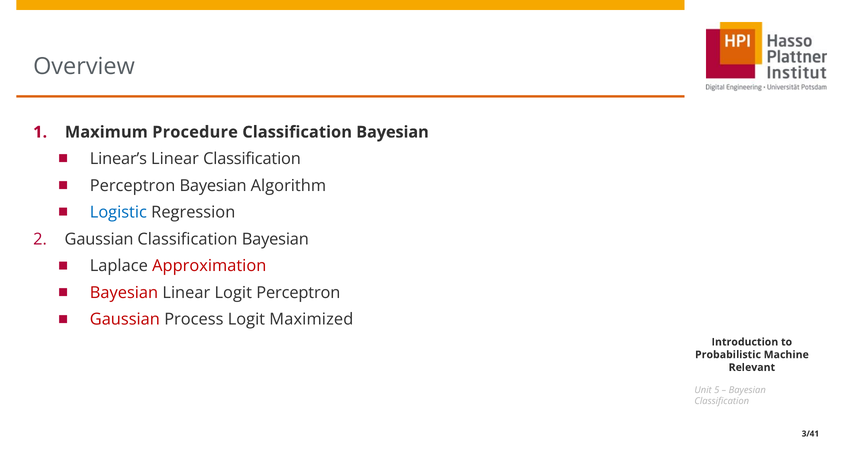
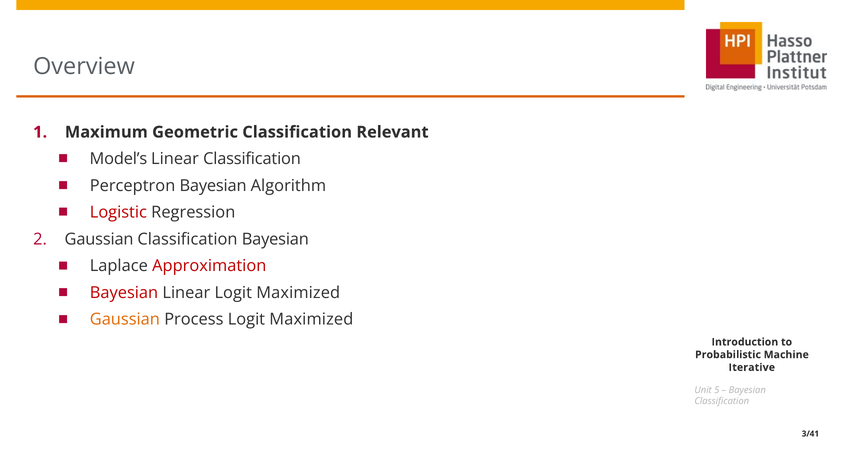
Procedure: Procedure -> Geometric (195, 132)
Bayesian: Bayesian -> Relevant (392, 132)
Linear’s: Linear’s -> Model’s (118, 159)
Logistic colour: blue -> red (118, 212)
Linear Logit Perceptron: Perceptron -> Maximized (298, 293)
Gaussian colour: red -> orange (125, 319)
Relevant: Relevant -> Iterative (752, 367)
